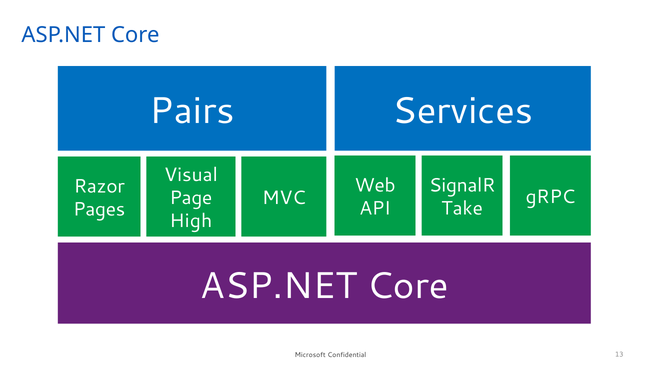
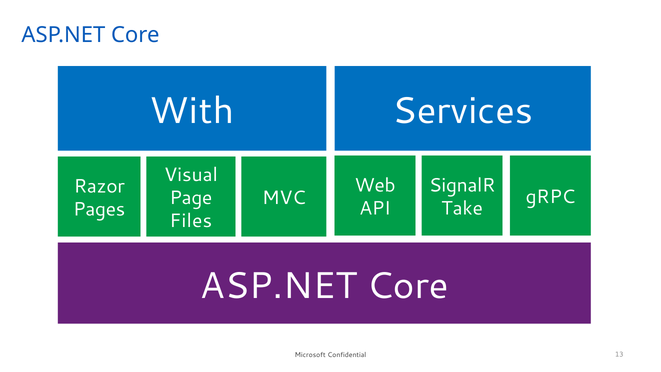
Pairs: Pairs -> With (192, 111)
High: High -> Files (191, 221)
